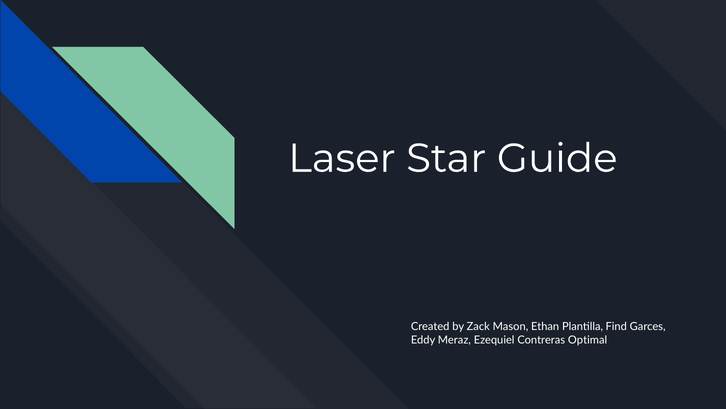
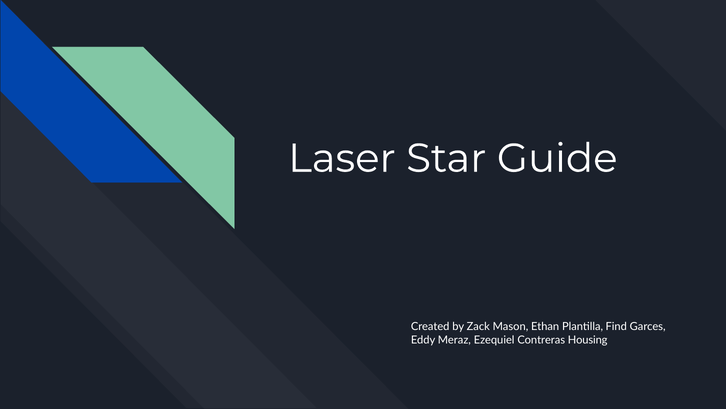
Optimal: Optimal -> Housing (588, 340)
